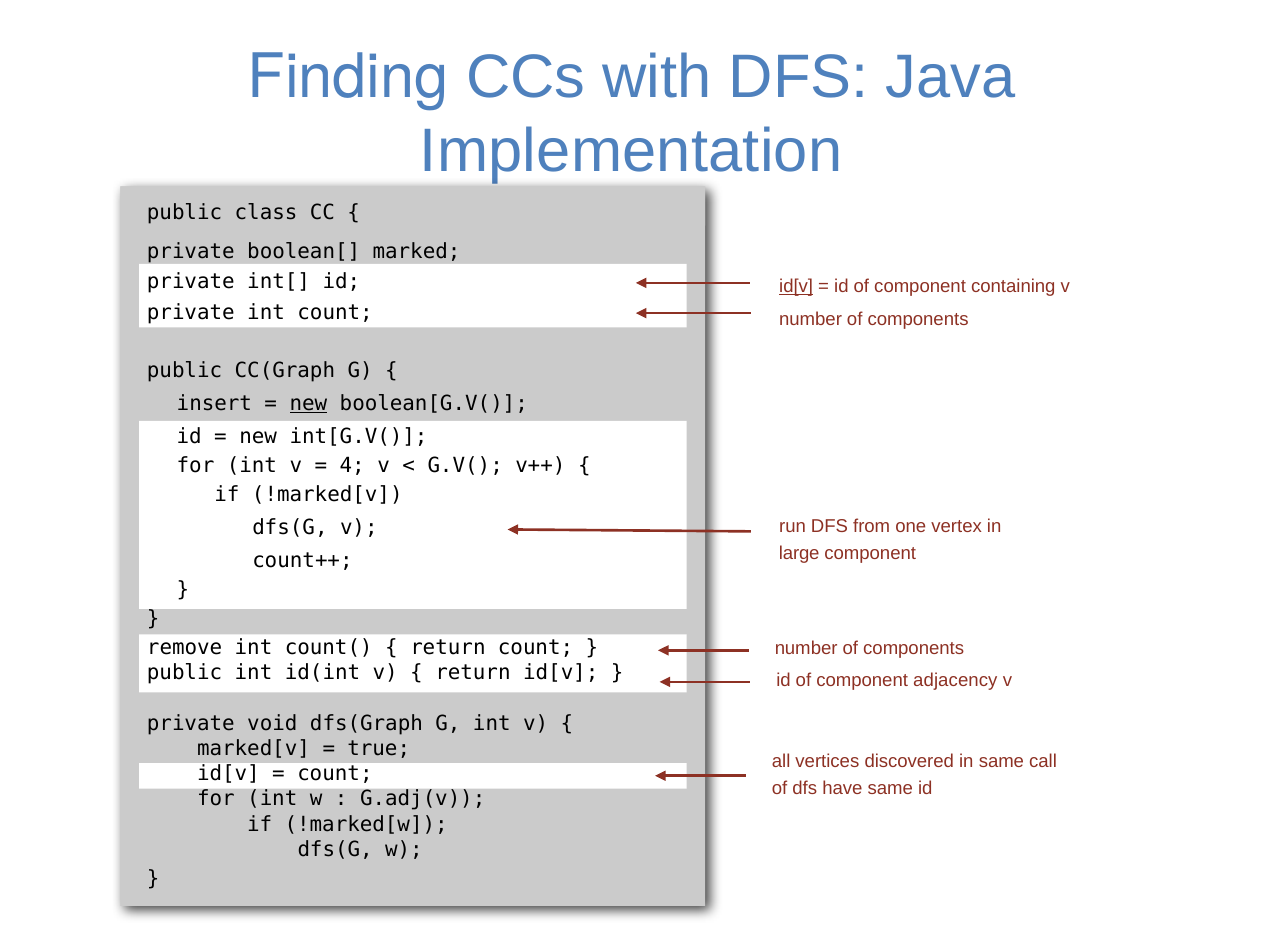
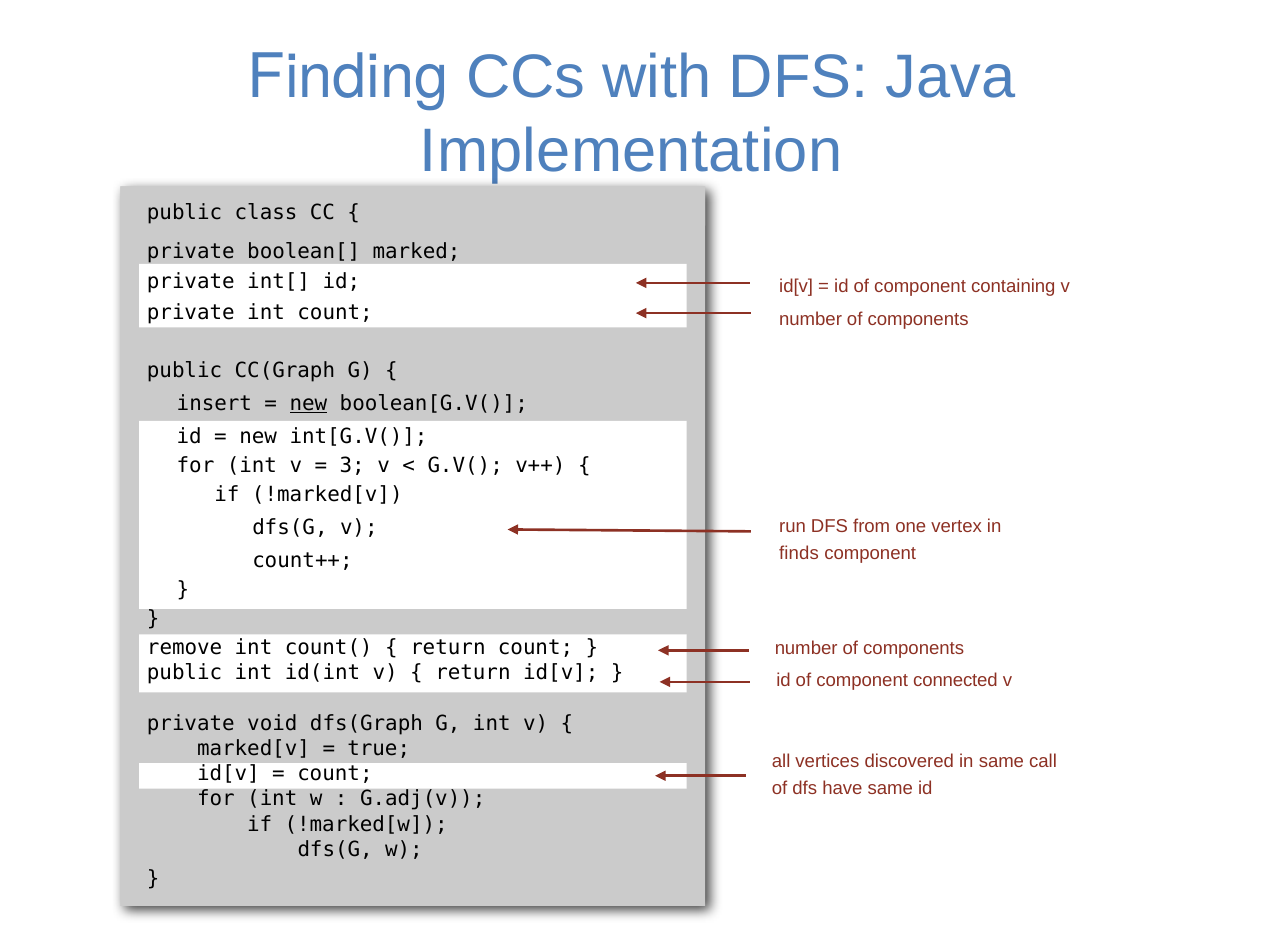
id[v underline: present -> none (796, 287)
4: 4 -> 3 (352, 466)
large: large -> finds (799, 553)
adjacency: adjacency -> connected (955, 681)
